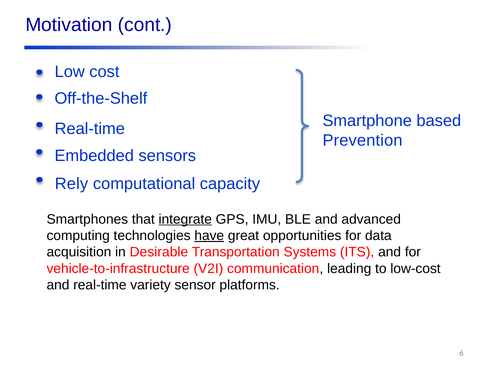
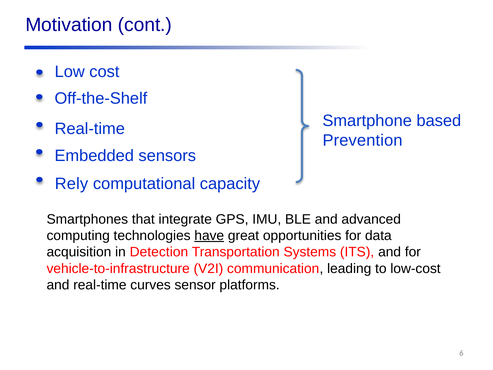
integrate underline: present -> none (185, 219)
Desirable: Desirable -> Detection (159, 252)
variety: variety -> curves (151, 285)
